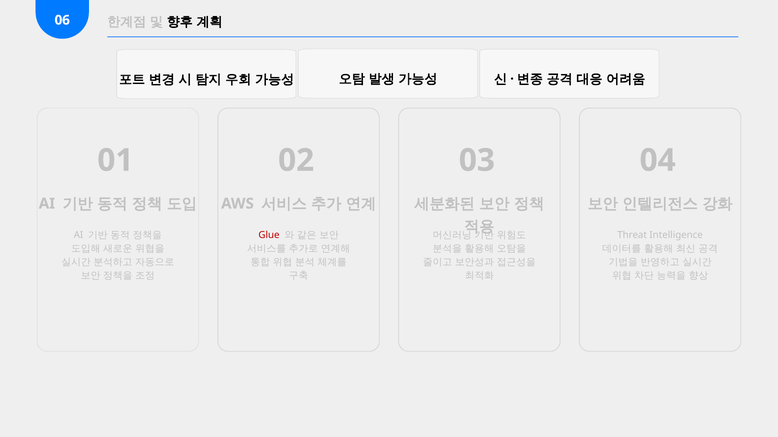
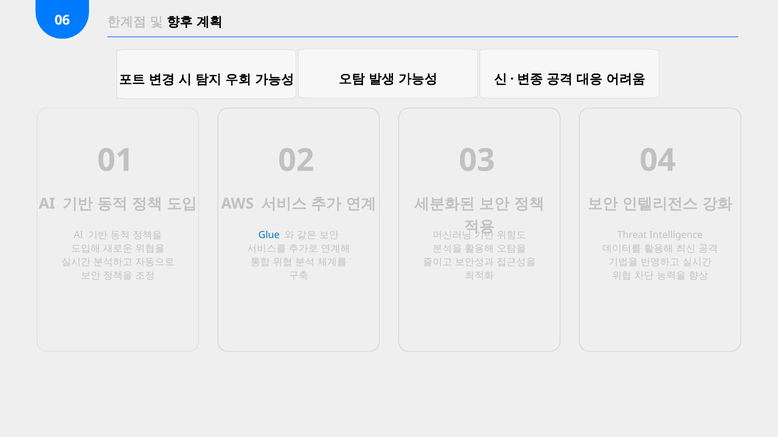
Glue colour: red -> blue (269, 235)
